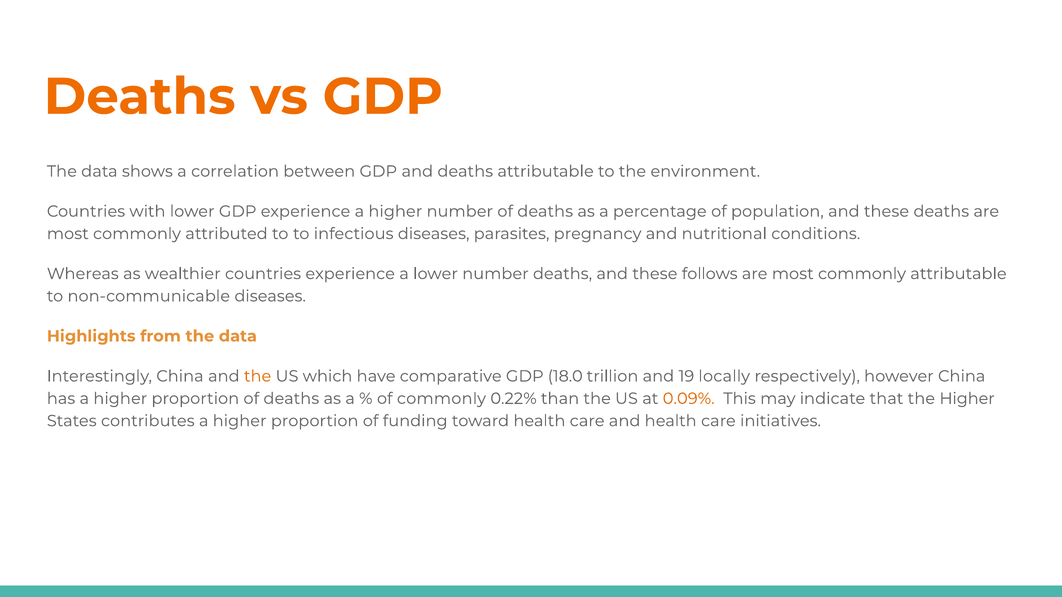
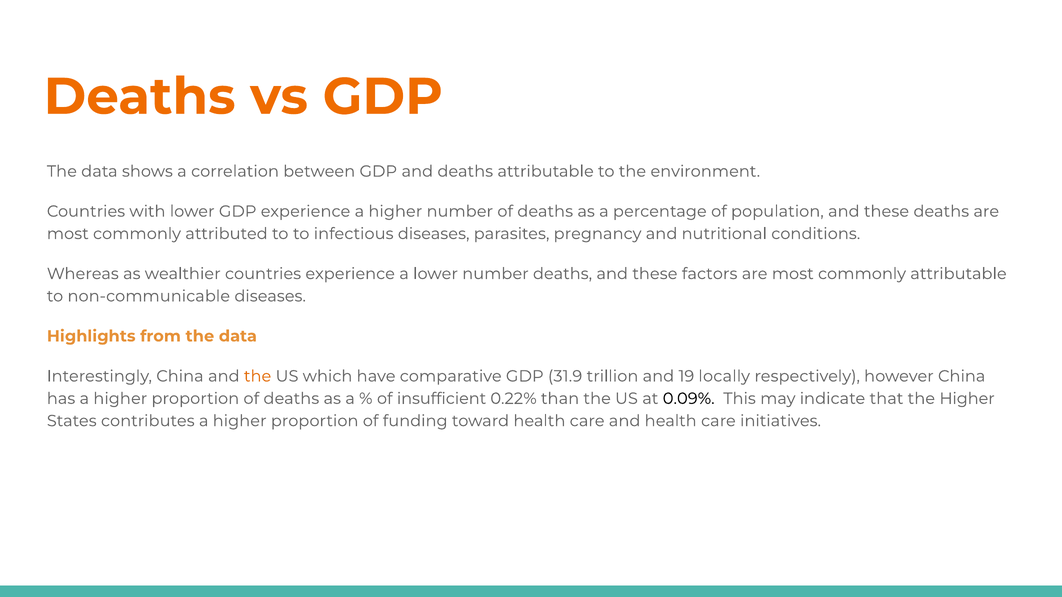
follows: follows -> factors (710, 274)
18.0: 18.0 -> 31.9 (565, 376)
of commonly: commonly -> insufficient (442, 399)
0.09% colour: orange -> black (689, 399)
